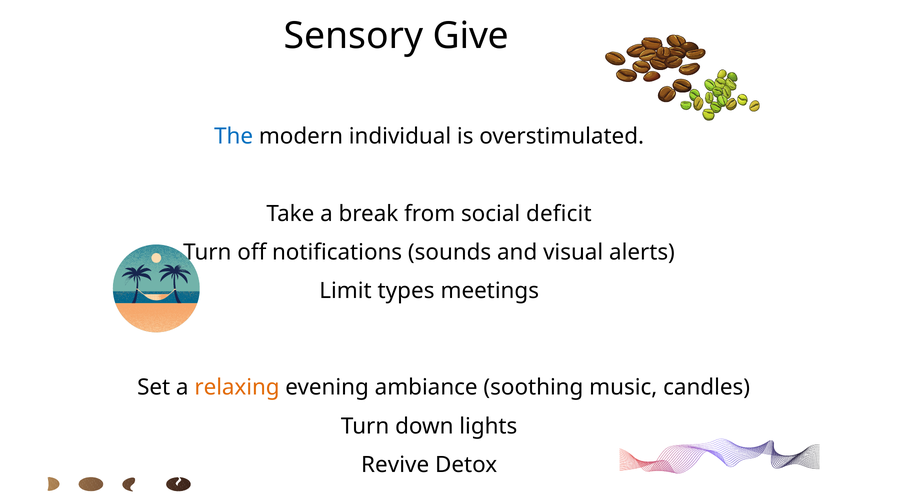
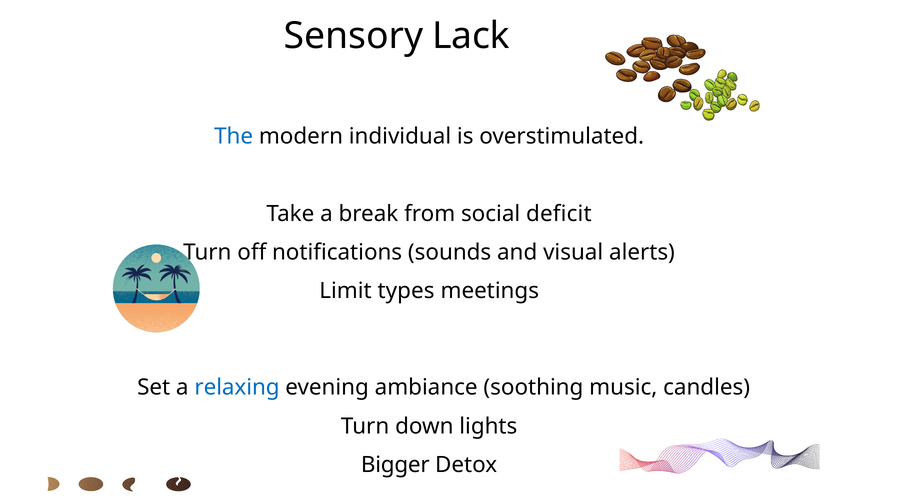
Give: Give -> Lack (471, 36)
relaxing colour: orange -> blue (237, 388)
Revive: Revive -> Bigger (395, 465)
